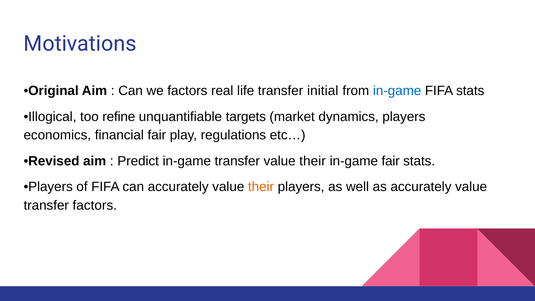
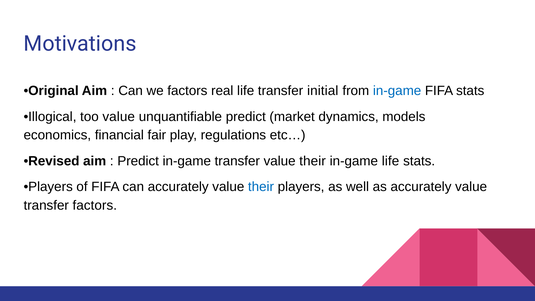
too refine: refine -> value (119, 117)
unquantifiable targets: targets -> predict (246, 117)
dynamics players: players -> models (404, 117)
in-game fair: fair -> life (391, 161)
their colour: orange -> blue (261, 187)
